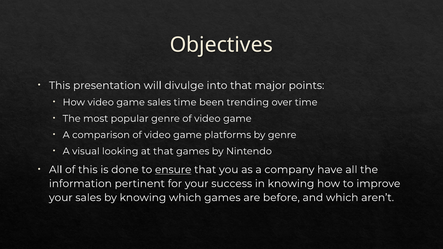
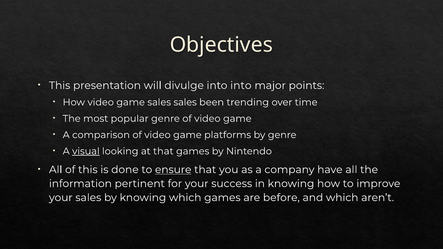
into that: that -> into (241, 85)
sales time: time -> sales (185, 102)
visual underline: none -> present (86, 151)
